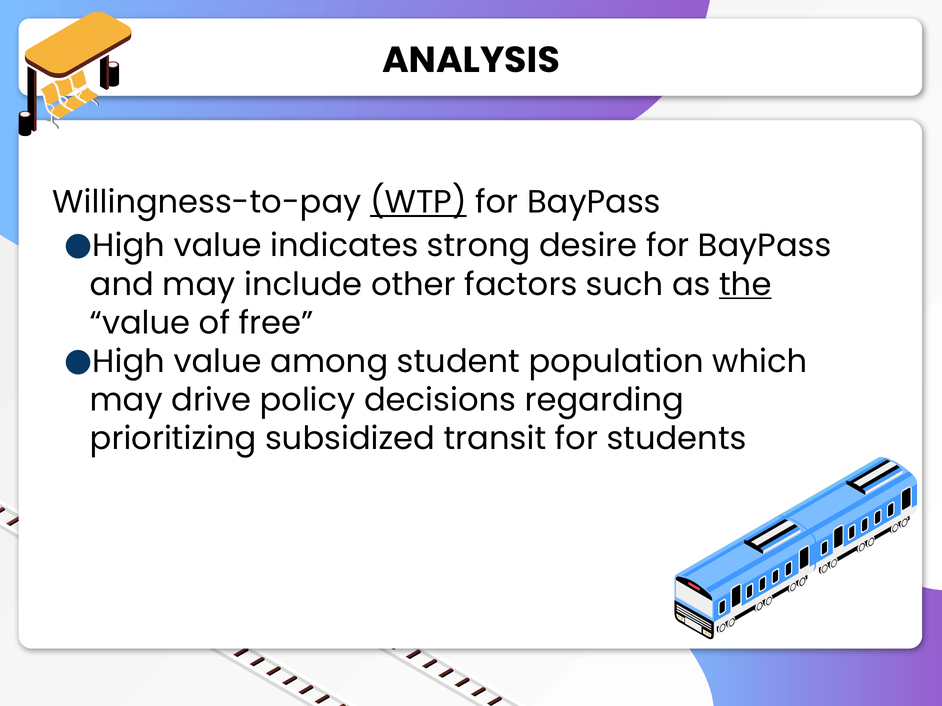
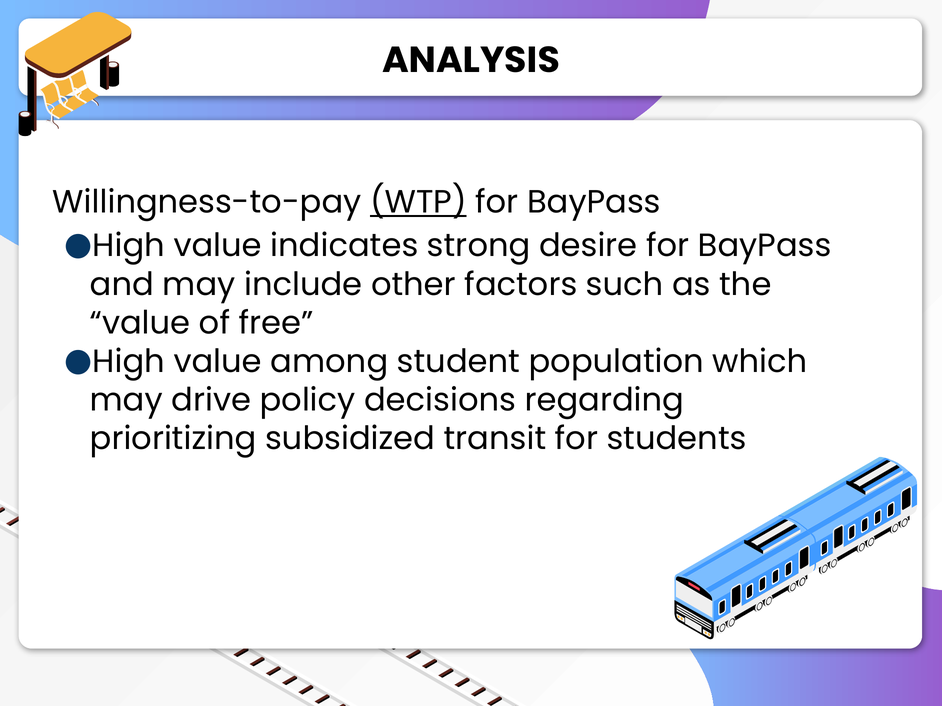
the underline: present -> none (745, 285)
